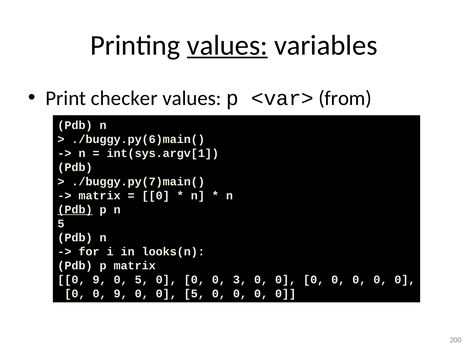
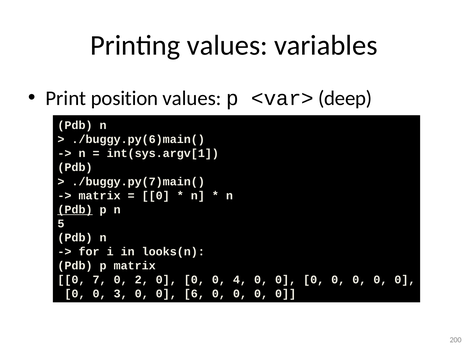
values underline: present -> none (227, 45)
checker: checker -> position (124, 98)
from: from -> deep (345, 98)
9: 9 -> 7 (100, 280)
5: 5 -> 2 (142, 280)
3: 3 -> 4 (240, 280)
0 0 9: 9 -> 3 (121, 294)
0 0 5: 5 -> 6 (194, 294)
